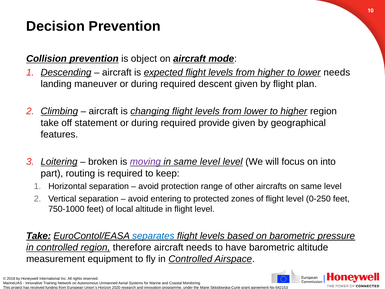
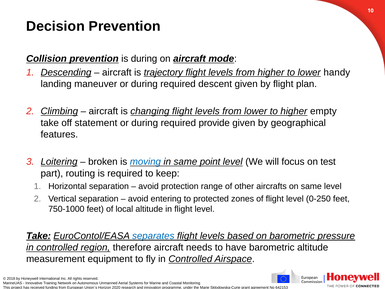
is object: object -> during (144, 59)
expected: expected -> trajectory (163, 72)
lower needs: needs -> handy (337, 72)
higher region: region -> empty (323, 111)
moving colour: purple -> blue (145, 162)
in same level: level -> point (210, 162)
into: into -> test (328, 162)
